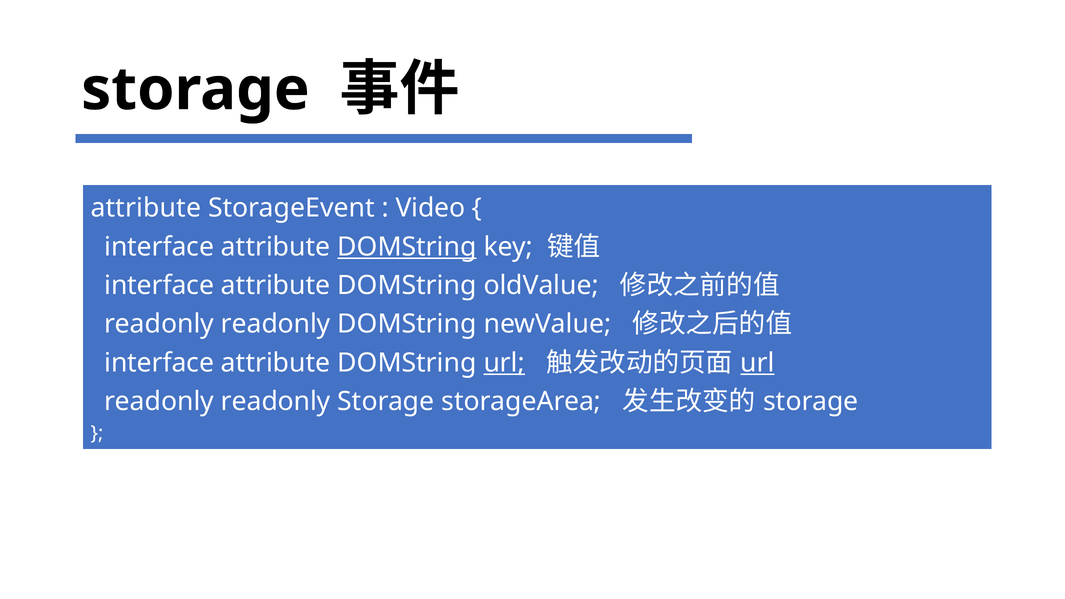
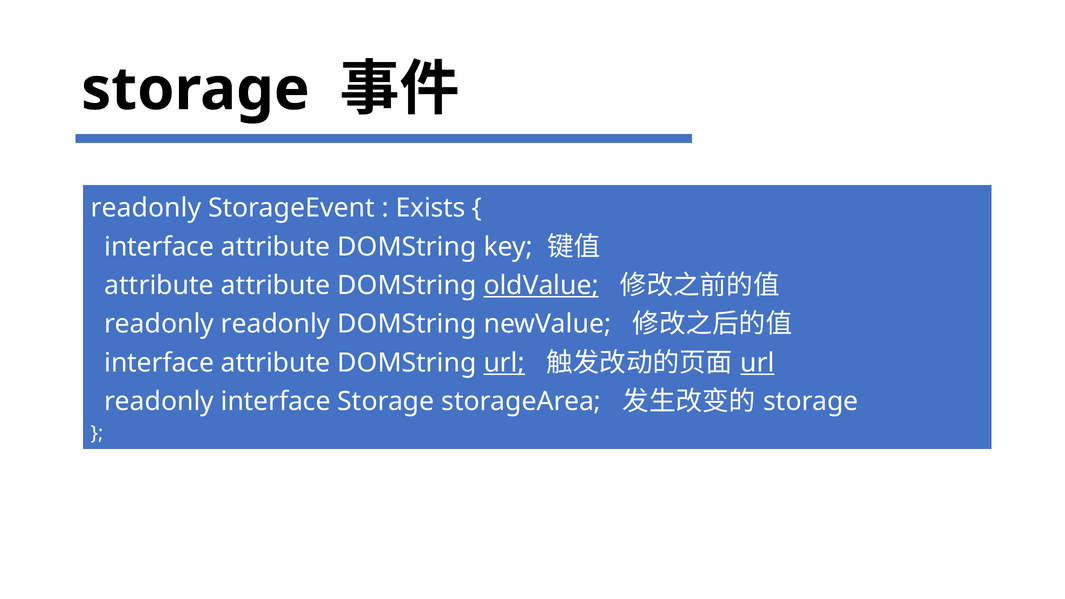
attribute: attribute -> readonly (146, 208)
Video: Video -> Exists (430, 208)
DOMString underline: present -> none (407, 247)
interface: interface -> attribute (159, 285)
oldValue underline: none -> present (541, 285)
readonly: readonly -> interface (276, 402)
